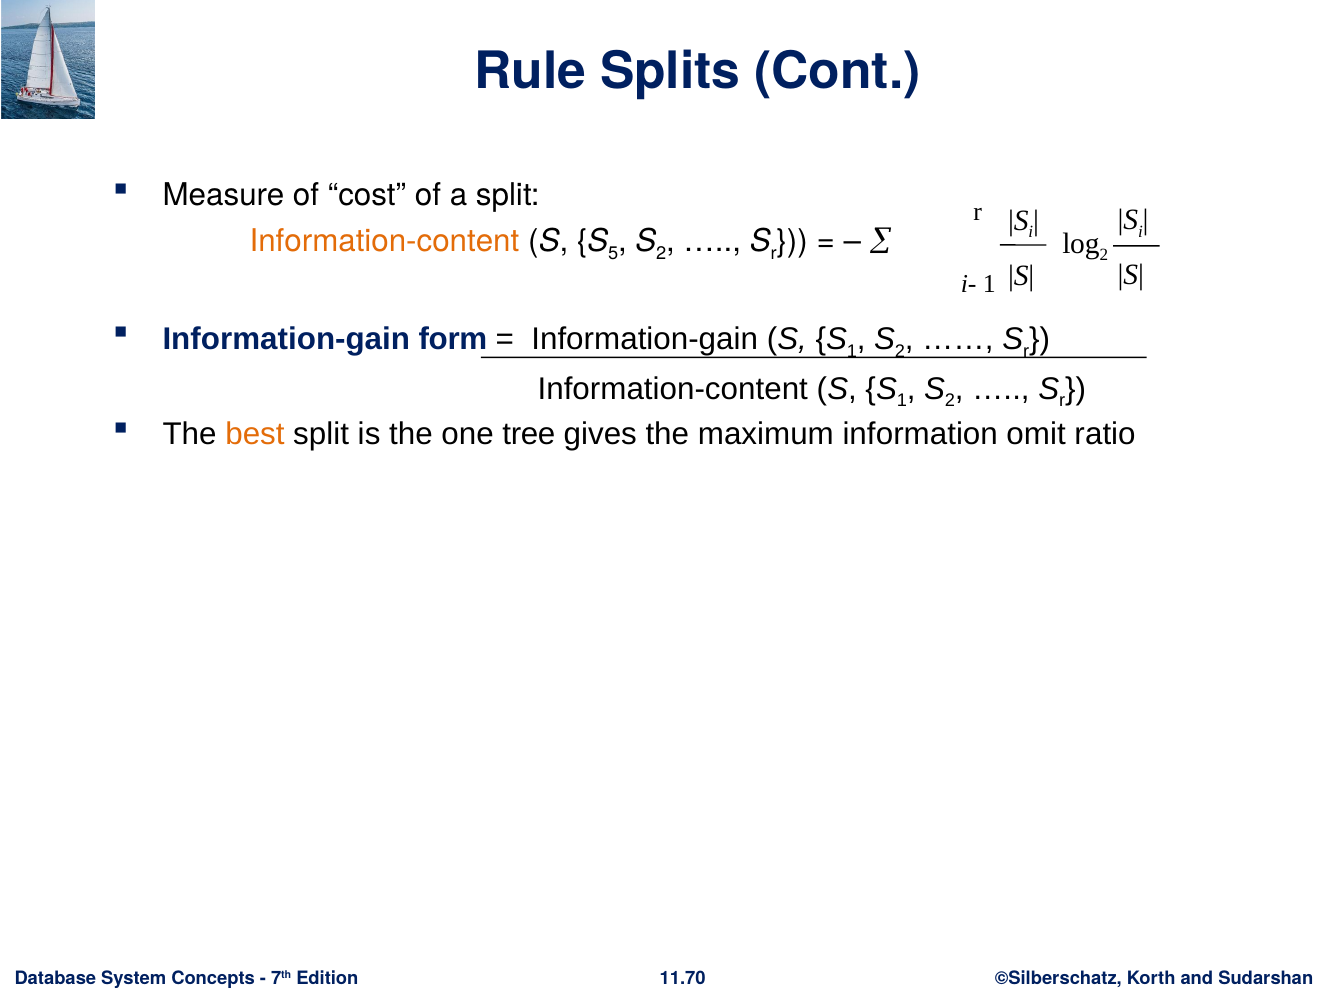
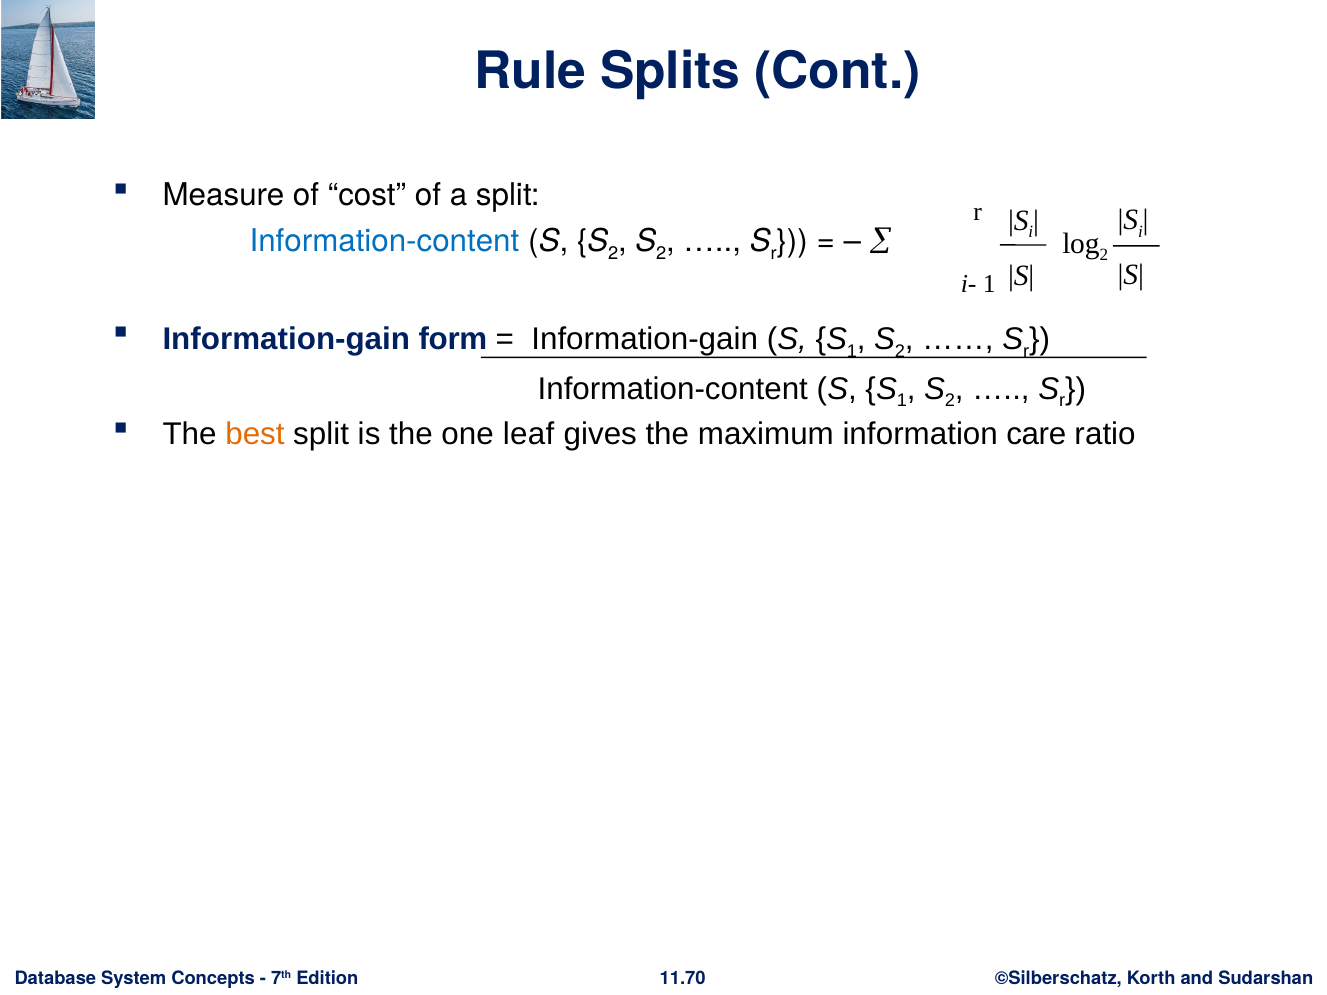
Information-content colour: orange -> blue (384, 241)
S S 5: 5 -> 2 (613, 253)
tree: tree -> leaf (529, 435)
omit: omit -> care (1036, 435)
